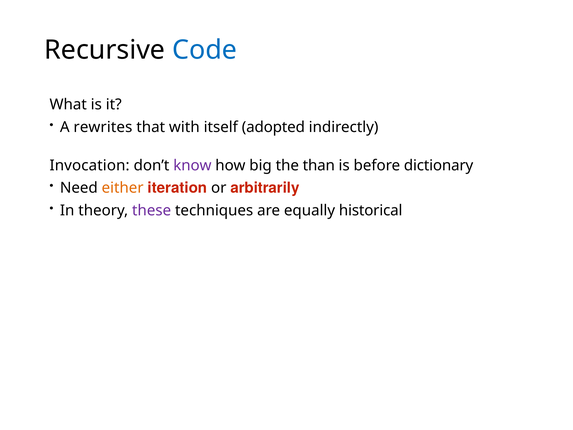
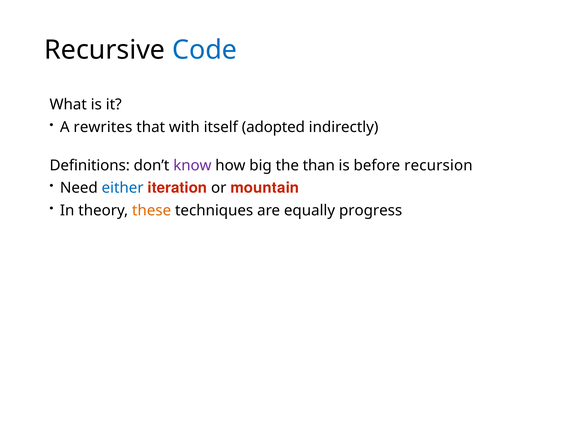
Invocation: Invocation -> Definitions (90, 165)
dictionary: dictionary -> recursion (438, 165)
either colour: orange -> blue (123, 188)
arbitrarily: arbitrarily -> mountain (265, 188)
these colour: purple -> orange (152, 210)
historical: historical -> progress (371, 210)
